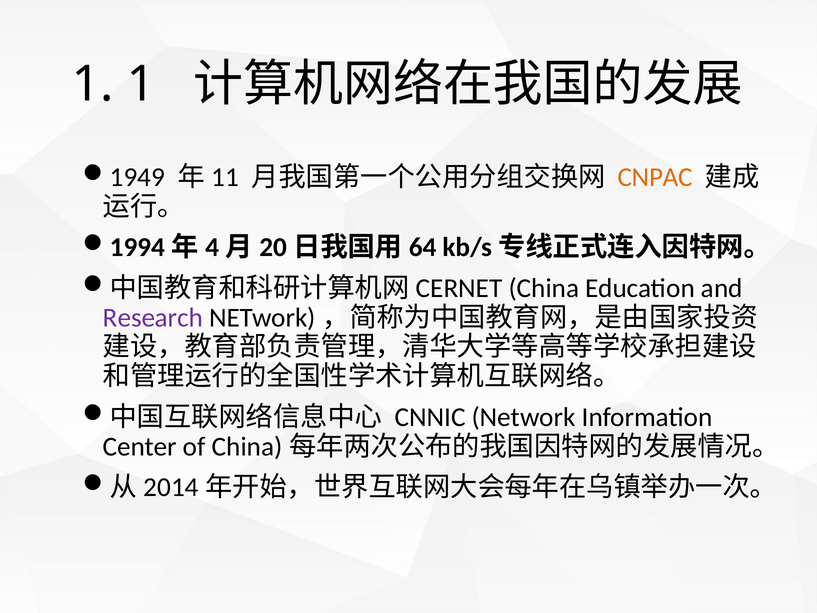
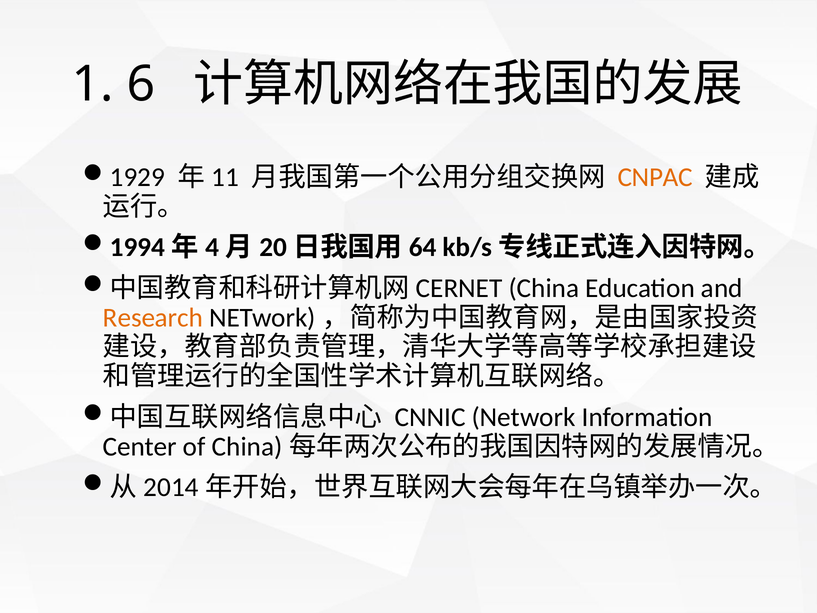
1 1: 1 -> 6 (141, 84)
1949: 1949 -> 1929 (137, 177)
Research colour: purple -> orange (153, 317)
